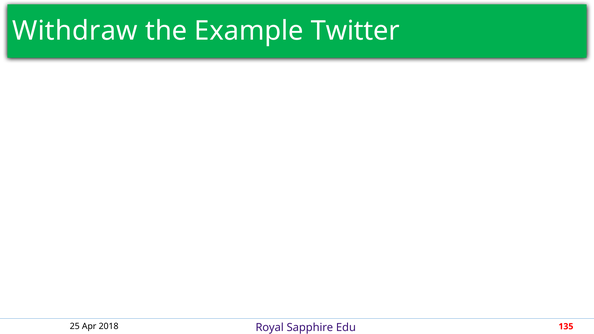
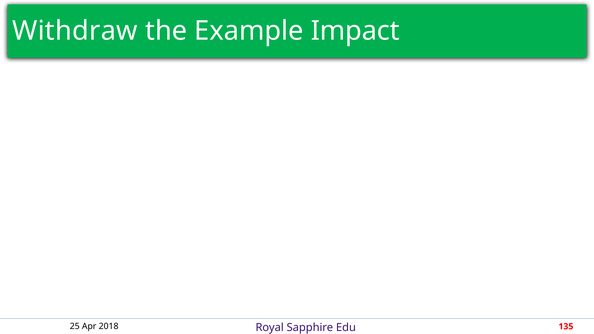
Twitter: Twitter -> Impact (355, 31)
